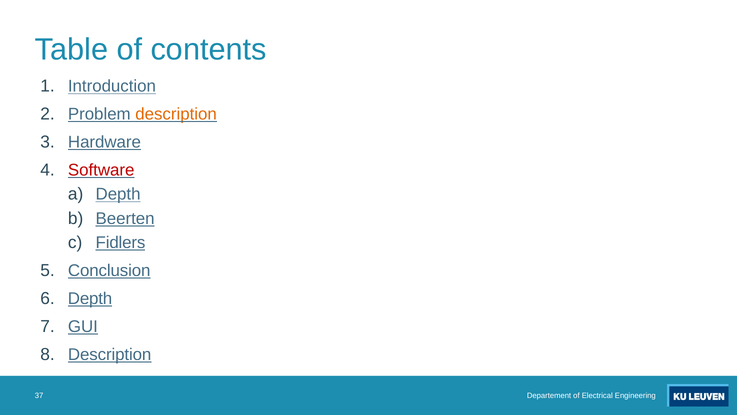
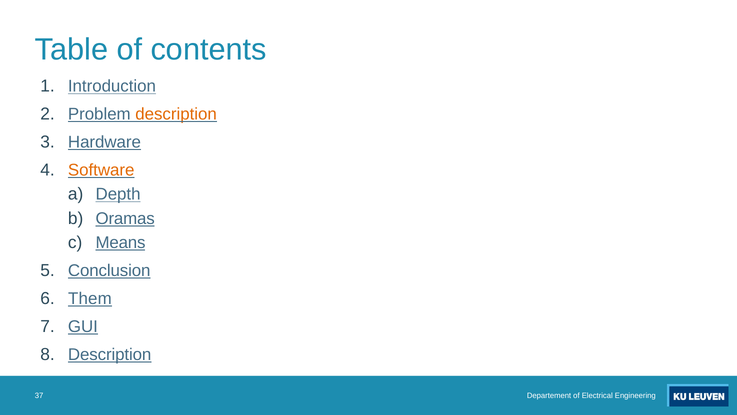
Software colour: red -> orange (101, 170)
Beerten: Beerten -> Oramas (125, 218)
Fidlers: Fidlers -> Means (121, 242)
Depth: Depth -> Them (90, 298)
